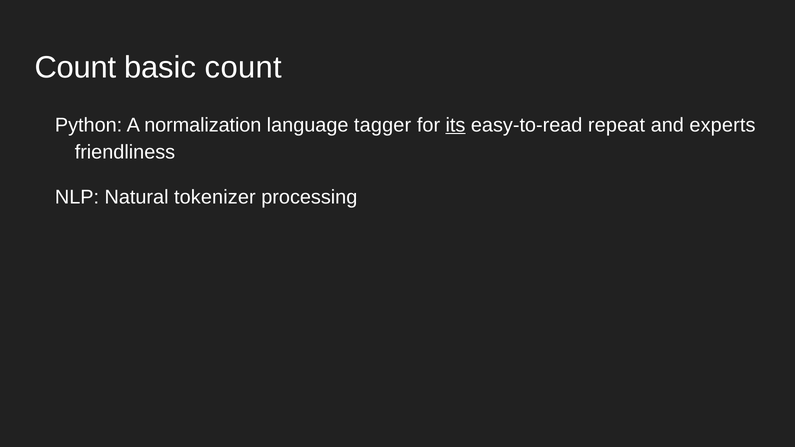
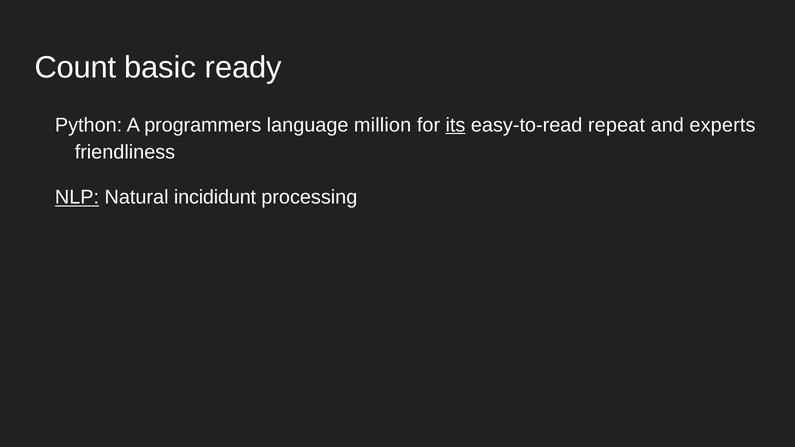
basic count: count -> ready (243, 67)
normalization: normalization -> programmers (203, 125)
tagger: tagger -> million (383, 125)
NLP underline: none -> present (77, 198)
tokenizer: tokenizer -> incididunt (215, 198)
